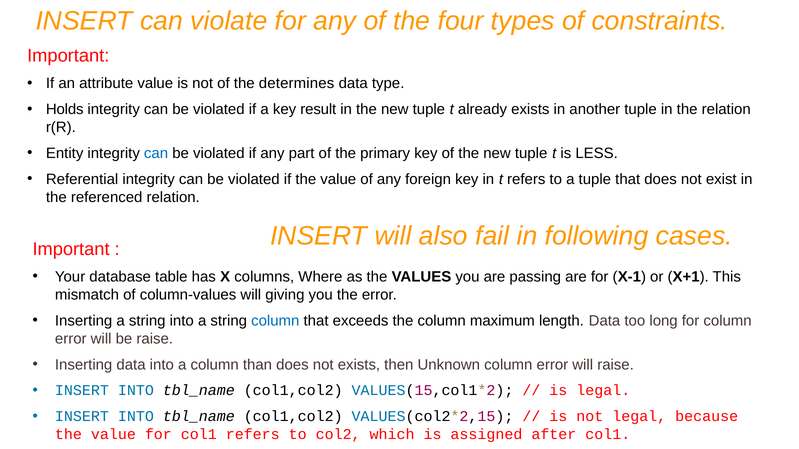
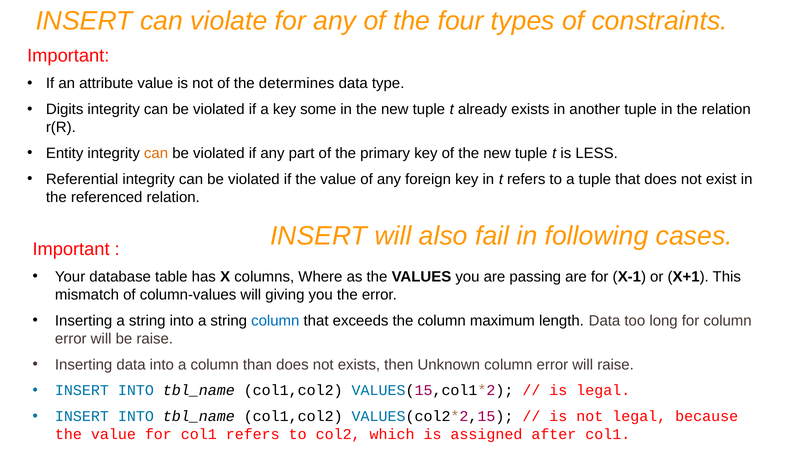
Holds: Holds -> Digits (65, 110)
result: result -> some (318, 110)
can colour: blue -> orange (156, 153)
